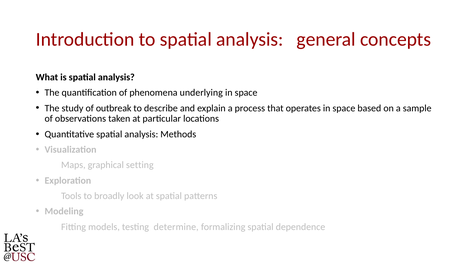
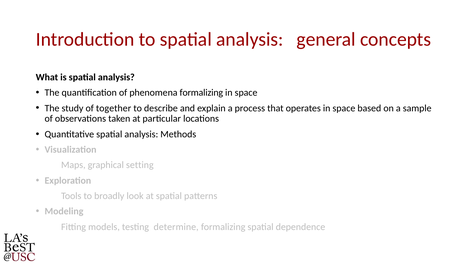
phenomena underlying: underlying -> formalizing (201, 93)
outbreak: outbreak -> together (114, 108)
